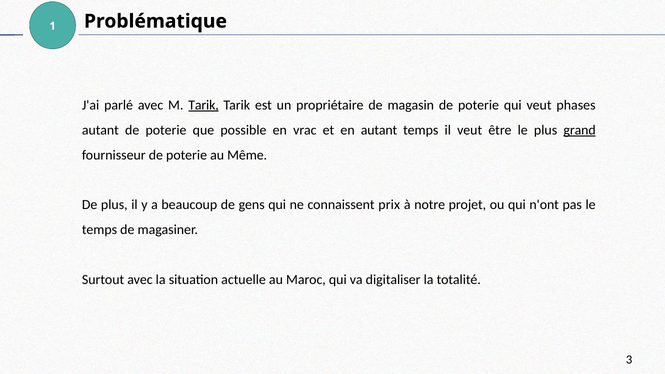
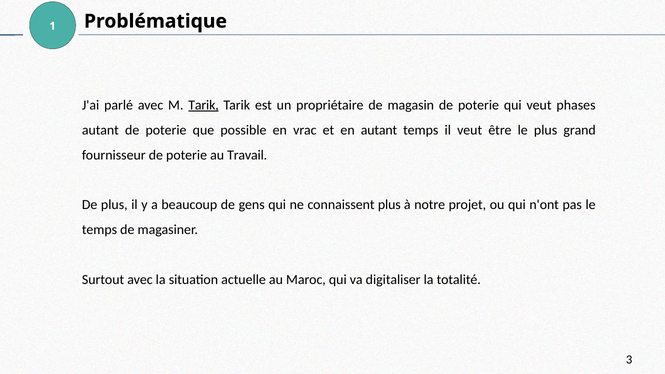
grand underline: present -> none (580, 130)
Même: Même -> Travail (247, 155)
connaissent prix: prix -> plus (389, 205)
